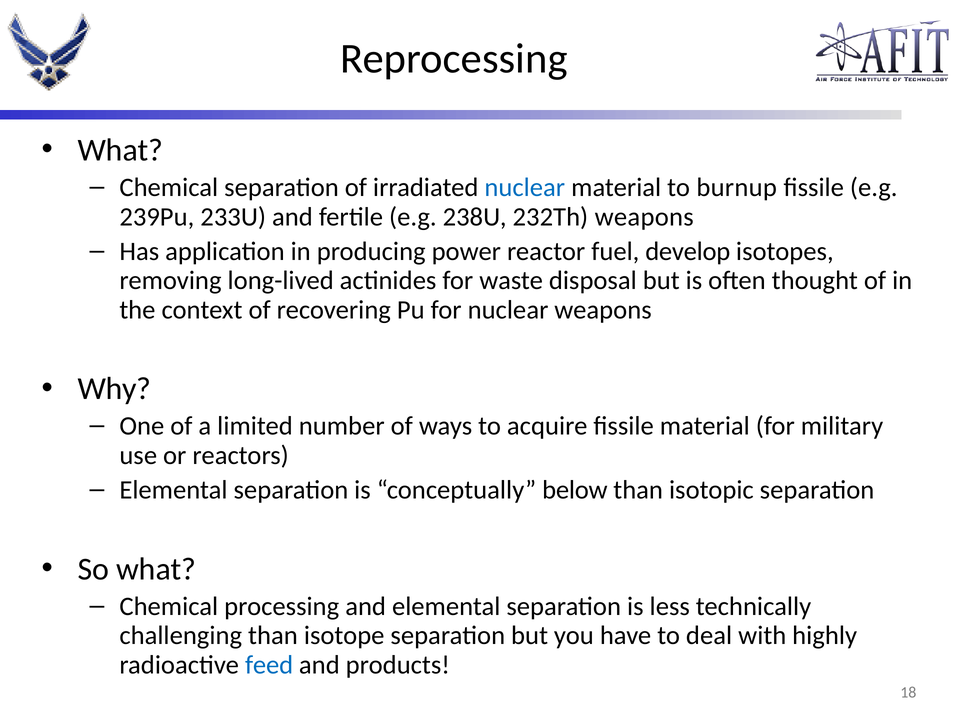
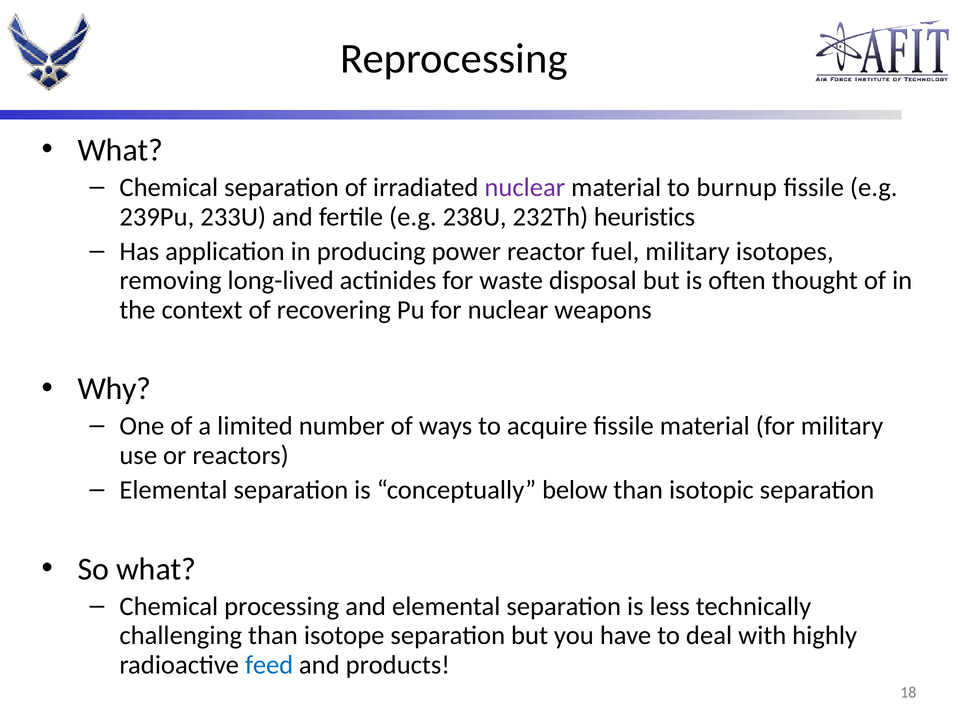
nuclear colour: blue -> purple (525, 188)
232Th weapons: weapons -> heuristics (644, 217)
fuel develop: develop -> military (688, 251)
